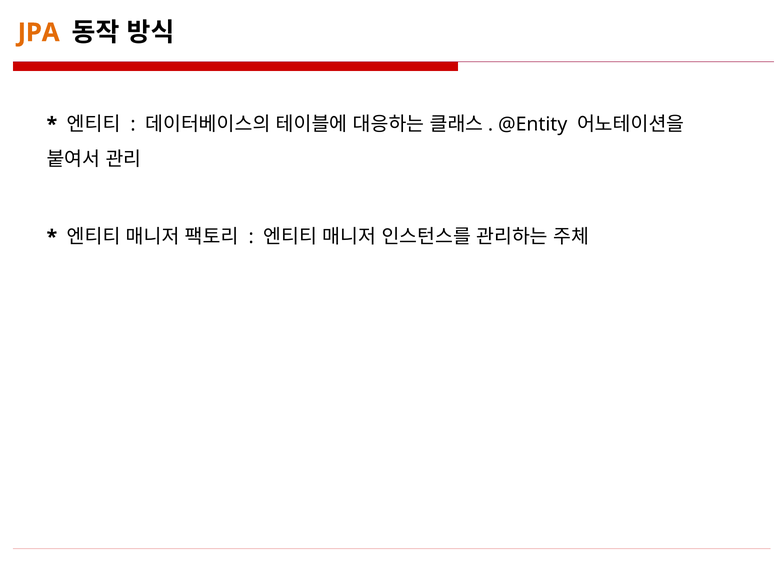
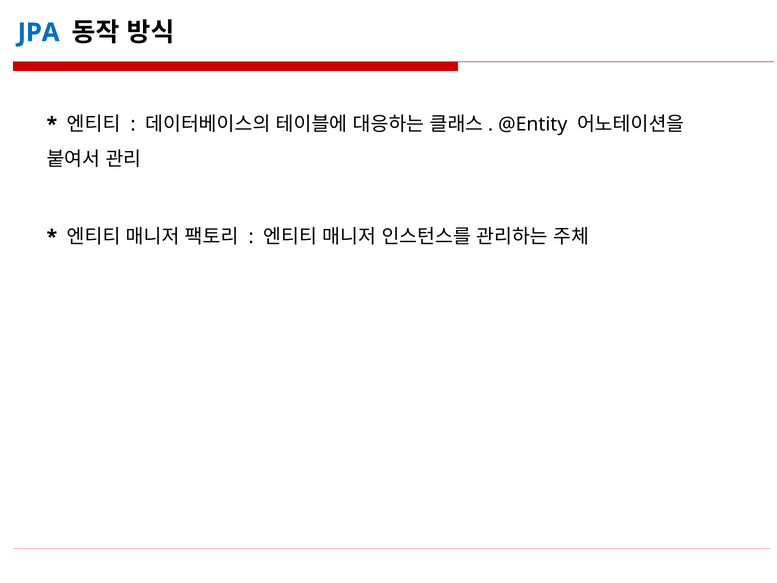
JPA colour: orange -> blue (39, 33)
